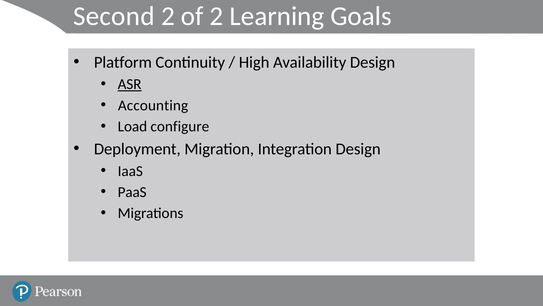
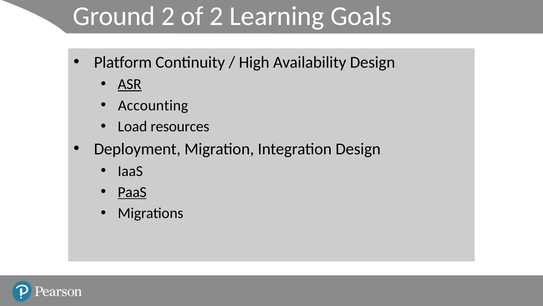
Second: Second -> Ground (114, 16)
configure: configure -> resources (180, 126)
PaaS underline: none -> present (132, 192)
